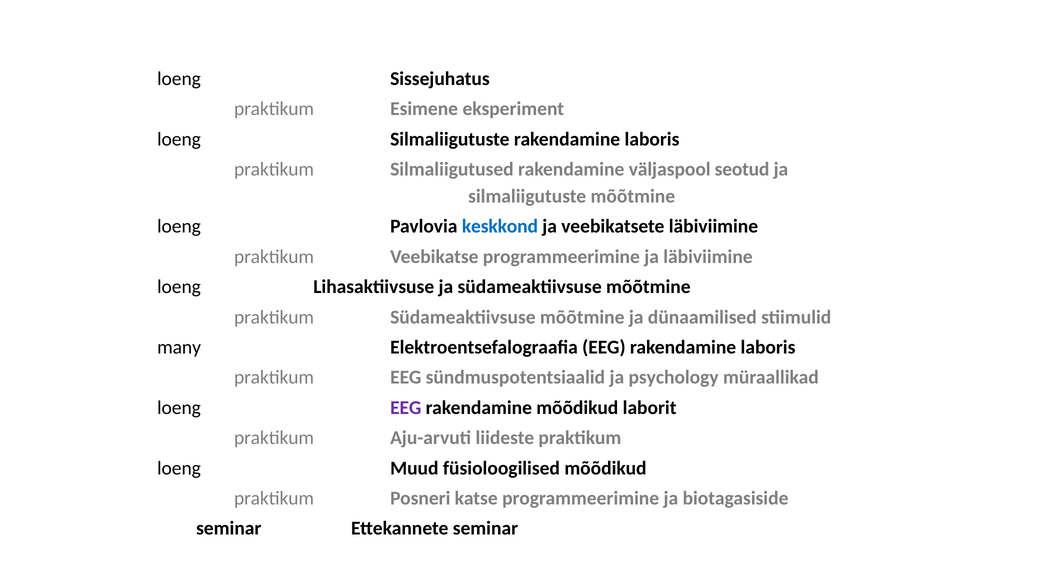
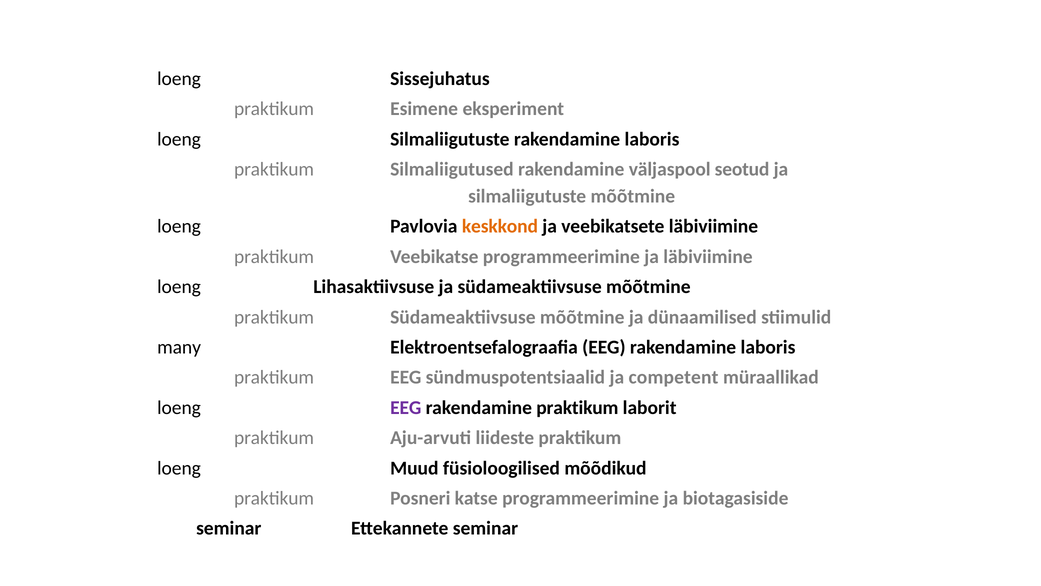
keskkond colour: blue -> orange (500, 226)
psychology: psychology -> competent (674, 377)
rakendamine mõõdikud: mõõdikud -> praktikum (577, 407)
